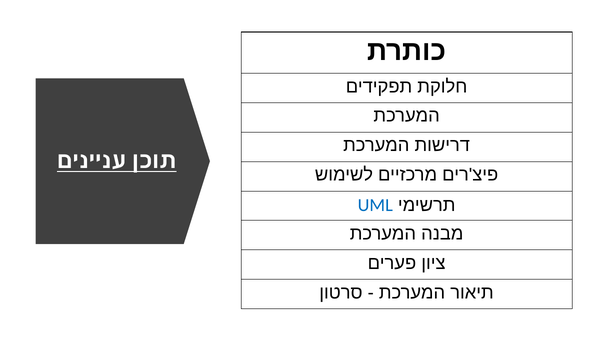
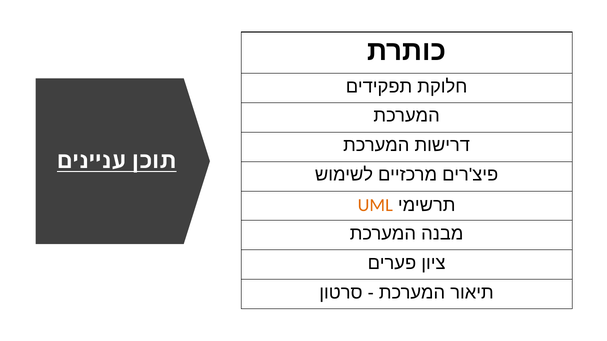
UML colour: blue -> orange (375, 205)
